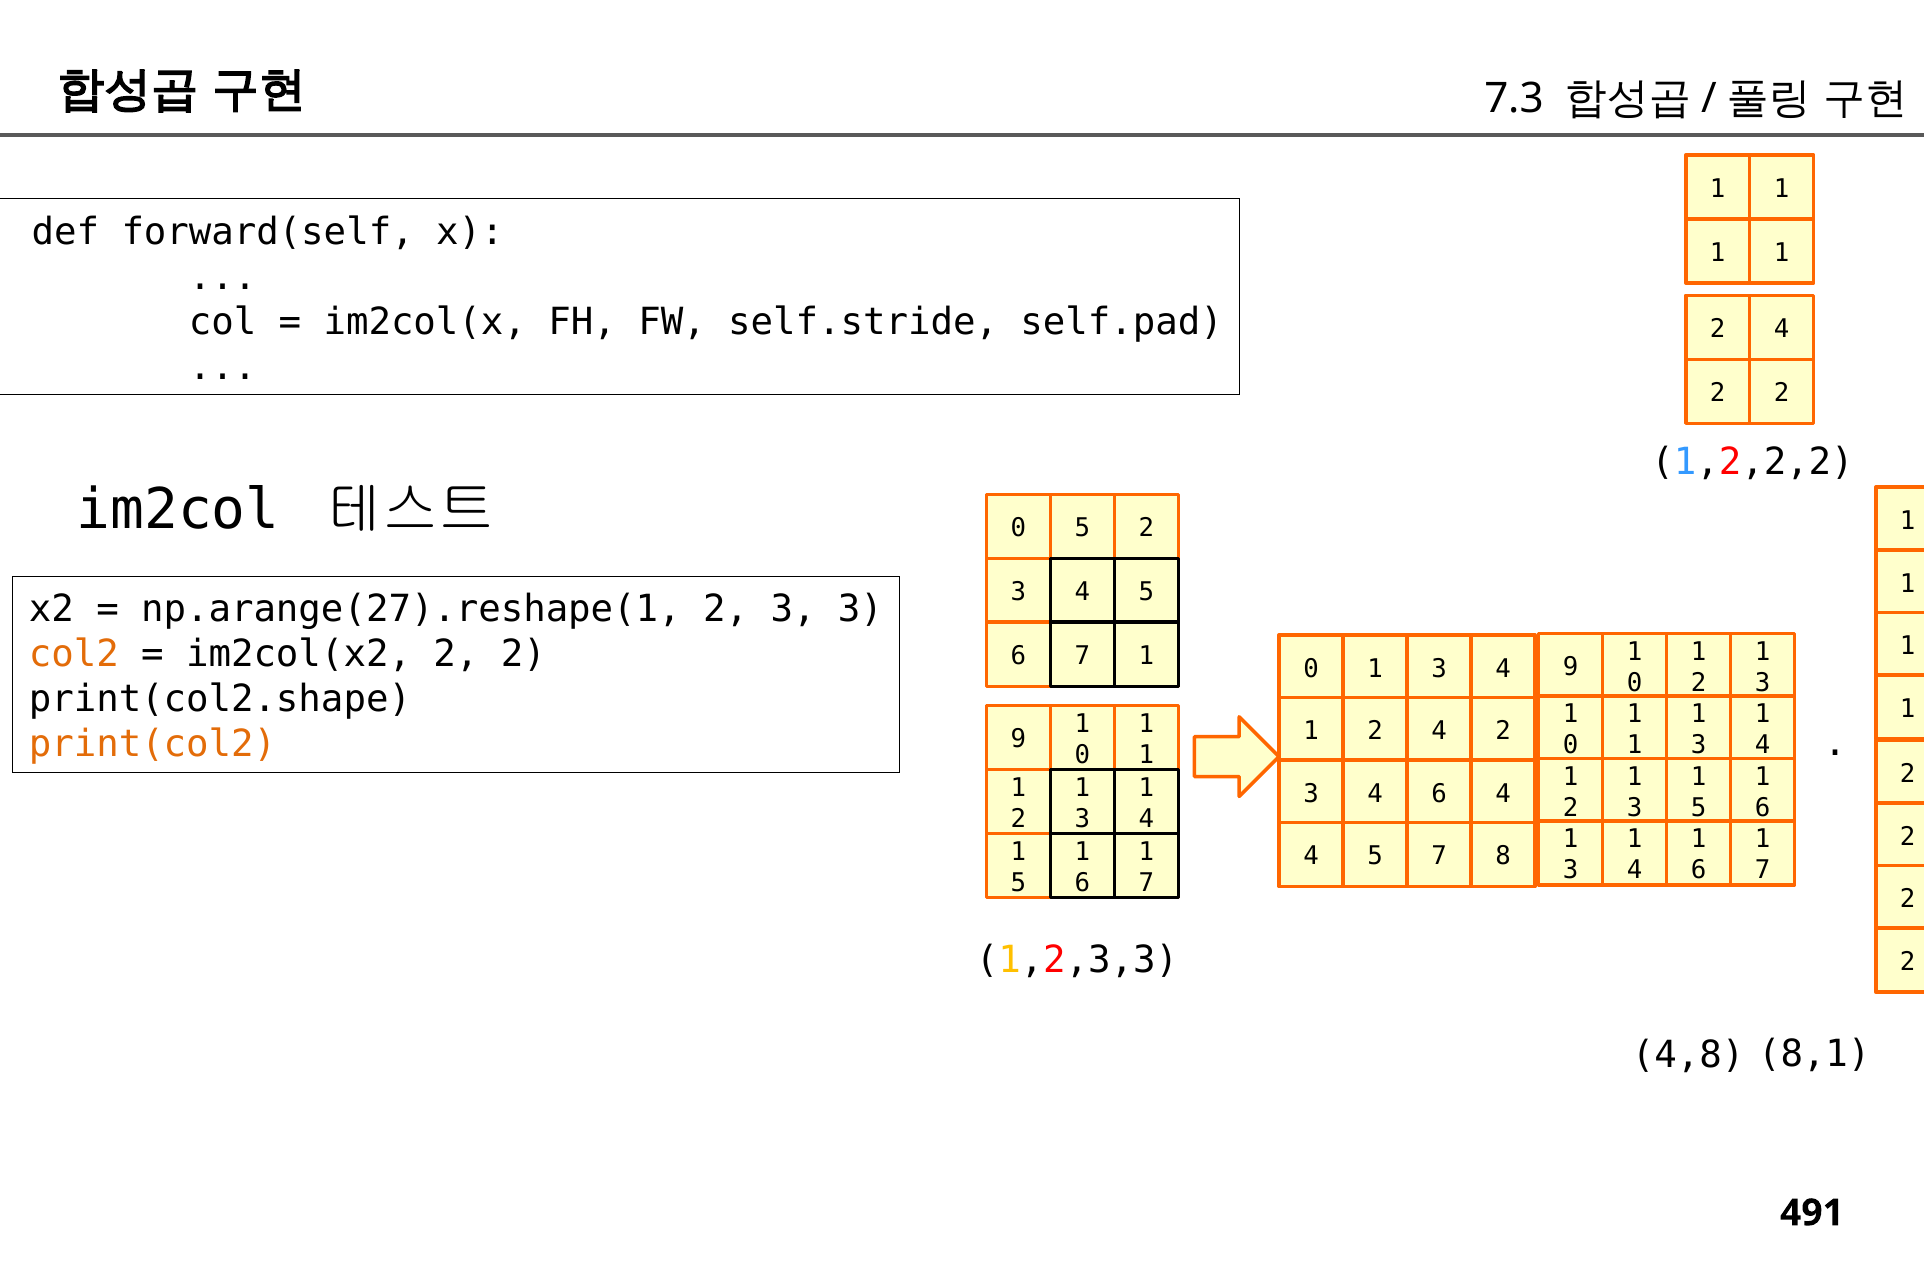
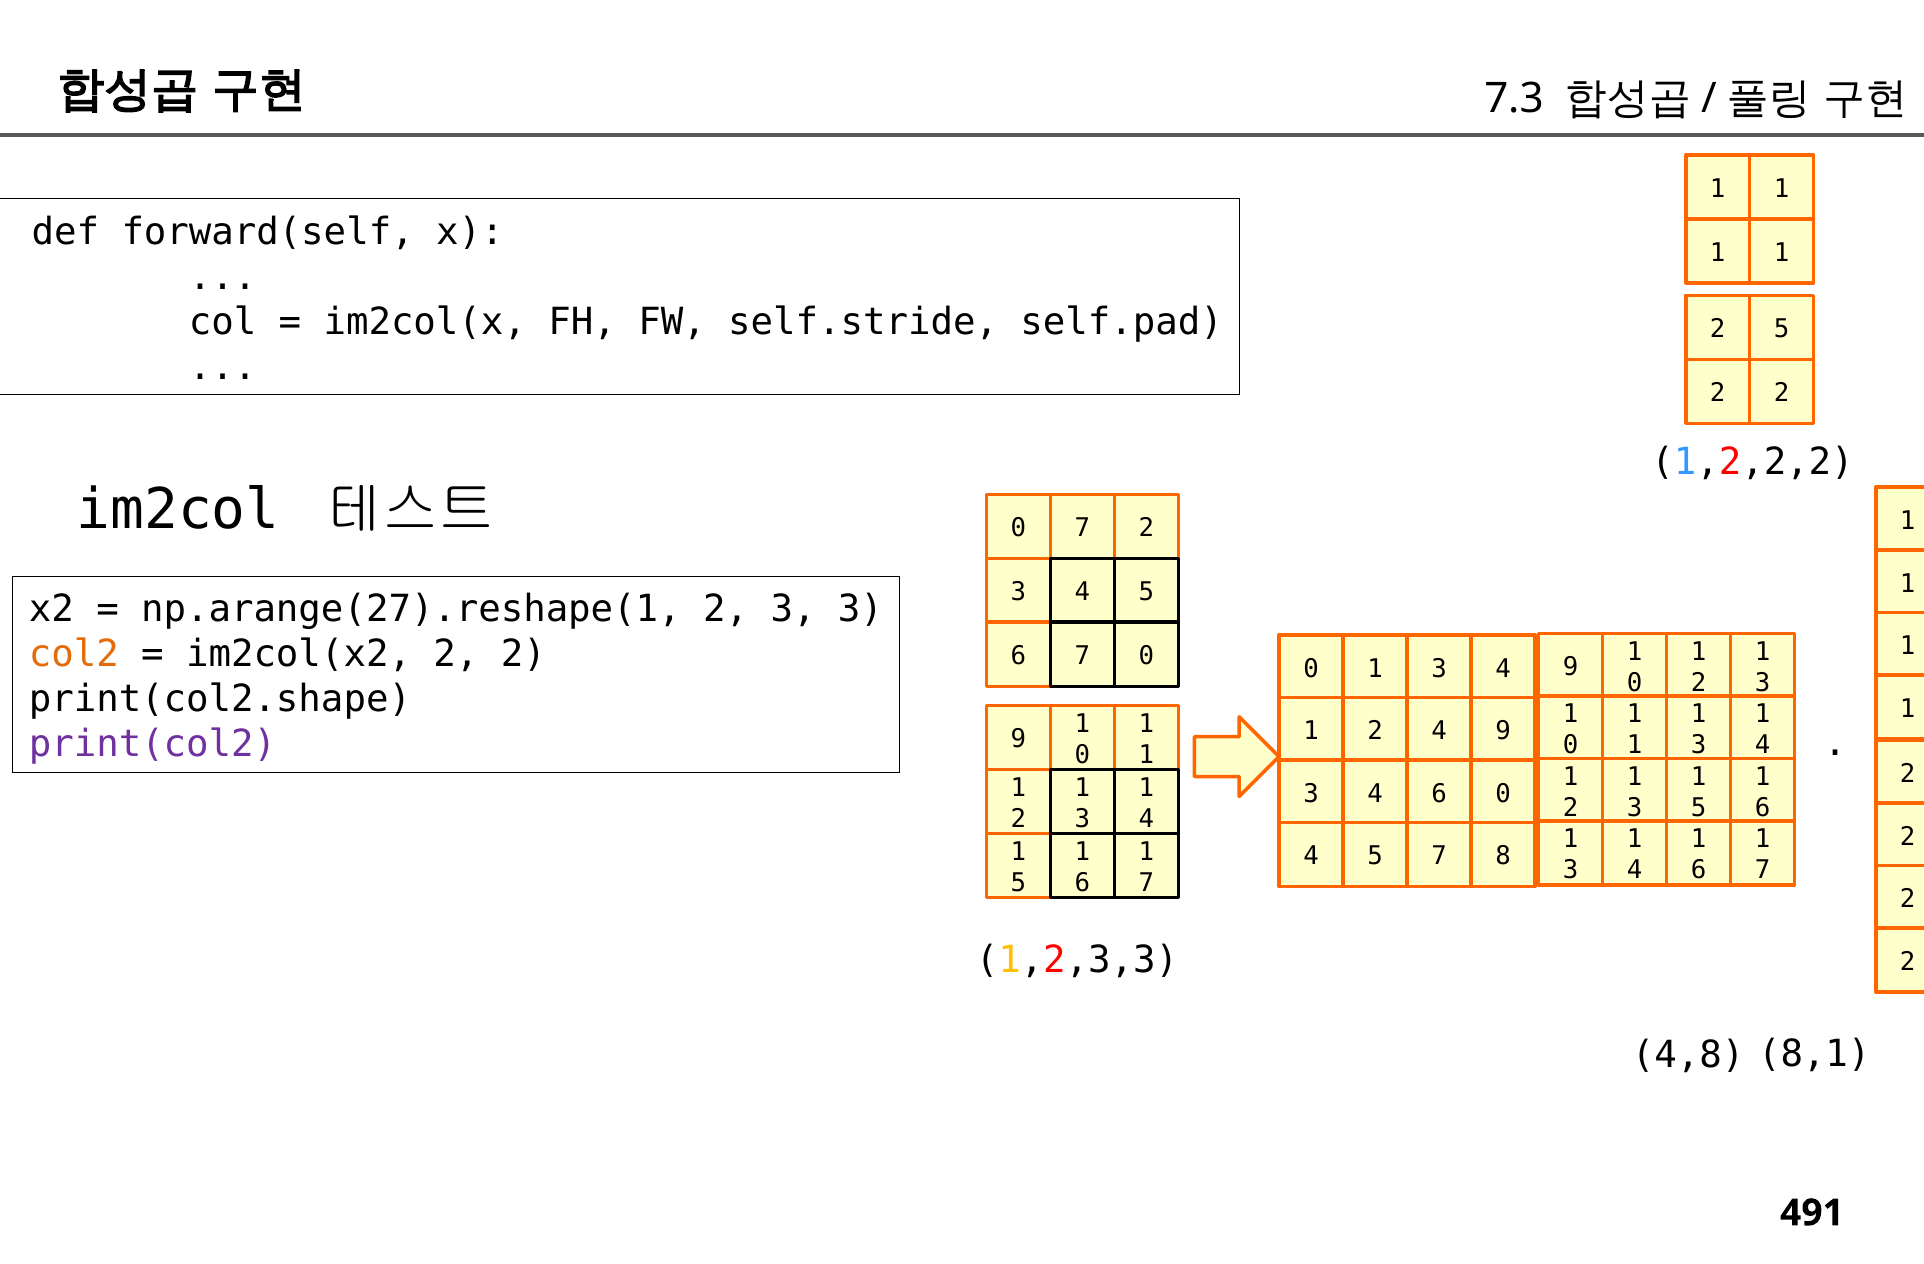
4: 4 -> 5 (1782, 329)
0 5: 5 -> 7 (1082, 528)
6 7 1: 1 -> 0 (1146, 656)
2: 2 -> 9 (1503, 731)
print(col2 colour: orange -> purple (153, 744)
6 4: 4 -> 0 (1503, 794)
